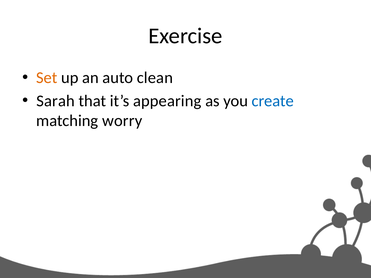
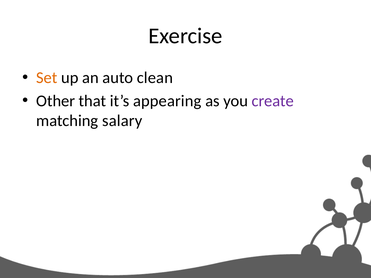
Sarah: Sarah -> Other (56, 101)
create colour: blue -> purple (273, 101)
worry: worry -> salary (122, 121)
